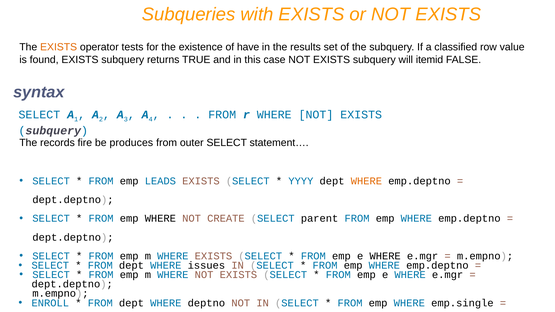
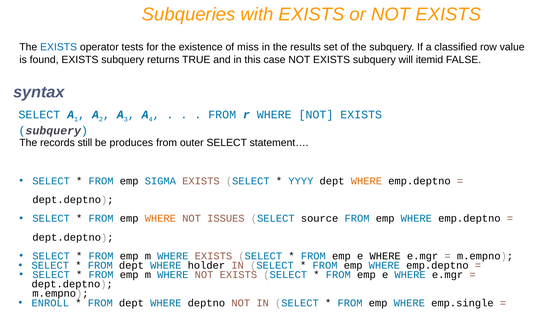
EXISTS colour: orange -> blue (59, 47)
have: have -> miss (248, 47)
fire: fire -> still (85, 143)
LEADS: LEADS -> SIGMA (160, 181)
WHERE colour: black -> orange (160, 219)
CREATE: CREATE -> ISSUES (226, 219)
parent: parent -> source (320, 219)
issues: issues -> holder (206, 266)
